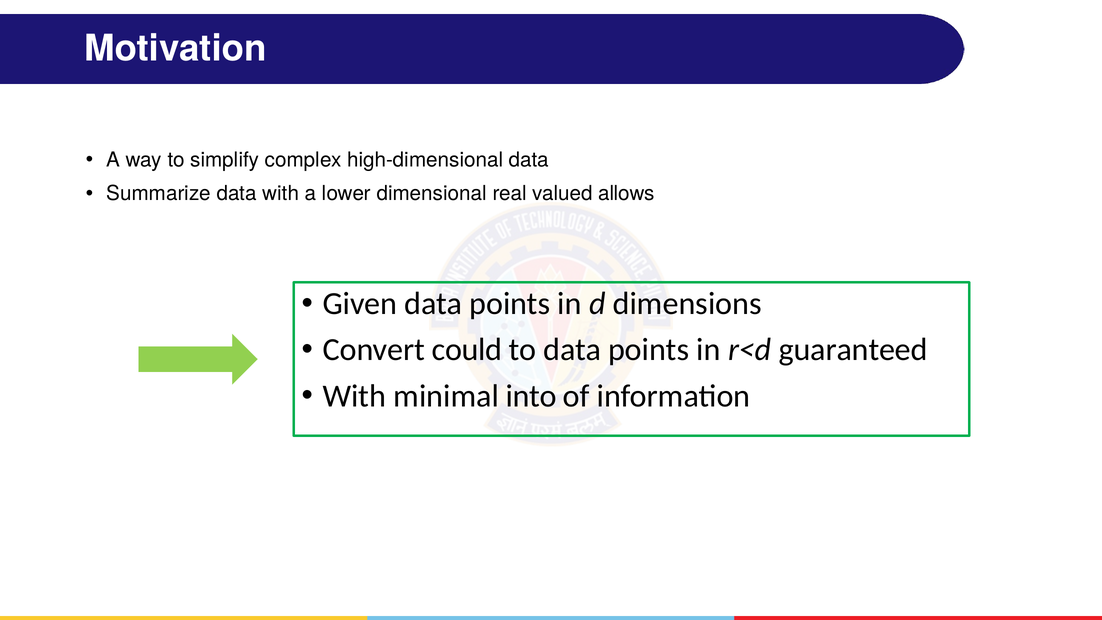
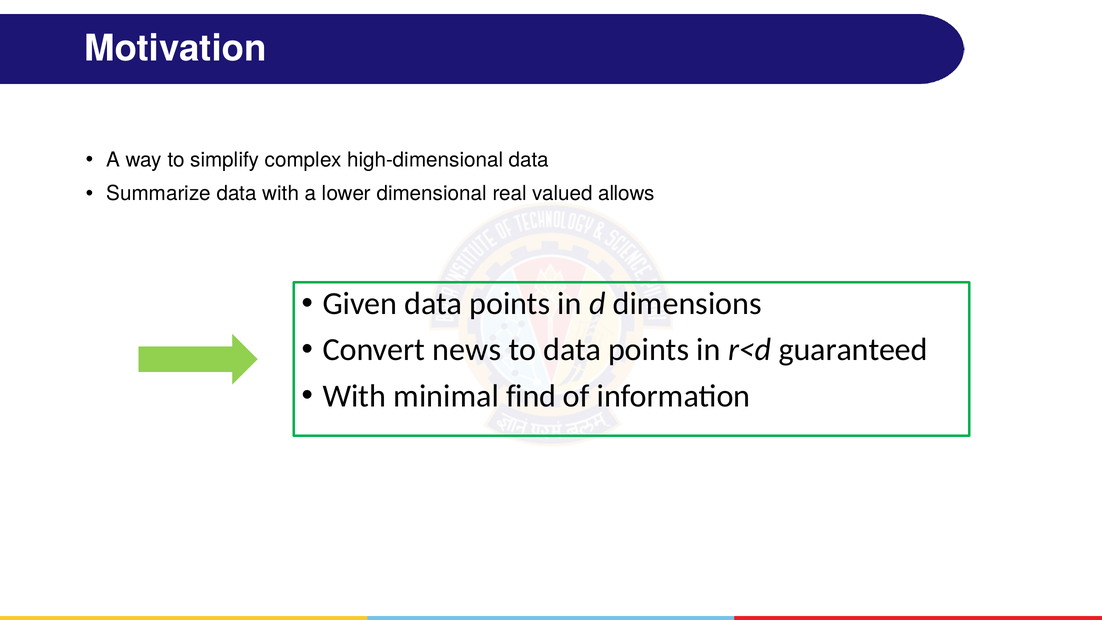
could: could -> news (467, 350)
into: into -> find (531, 396)
